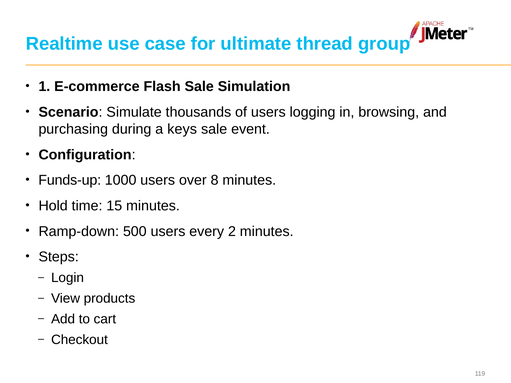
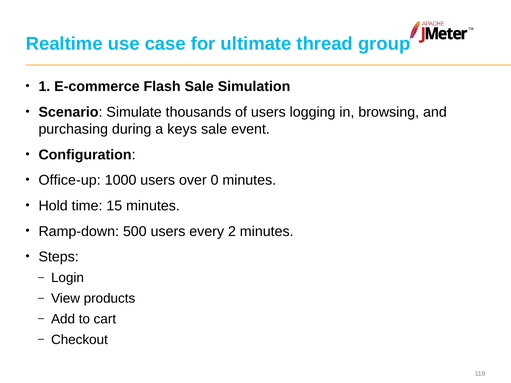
Funds-up: Funds-up -> Office-up (70, 180)
8: 8 -> 0 (215, 180)
